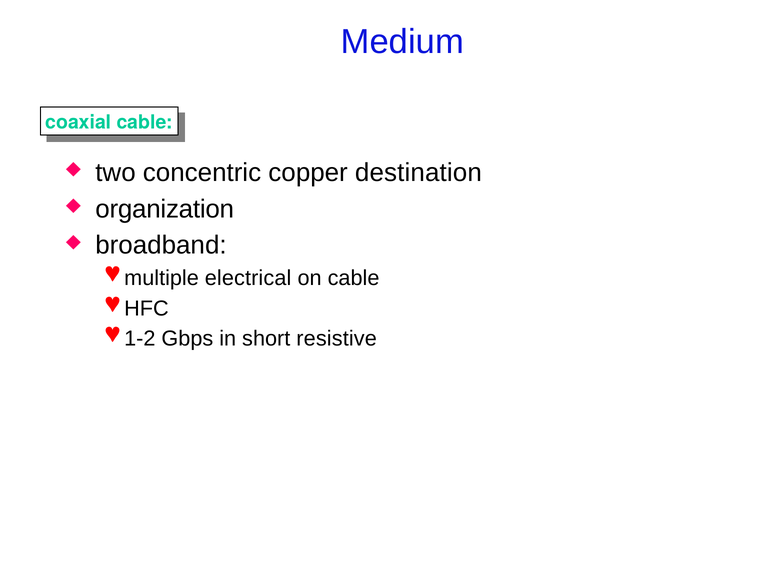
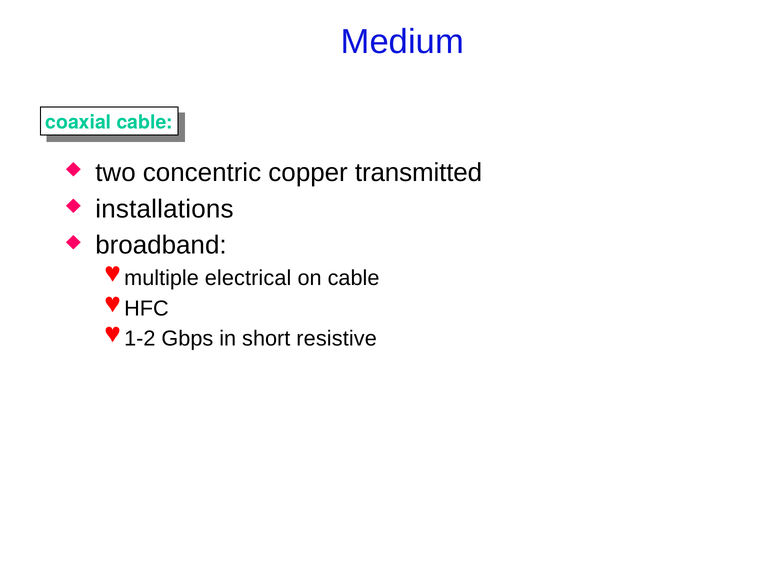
destination: destination -> transmitted (419, 172)
organization: organization -> installations (164, 209)
